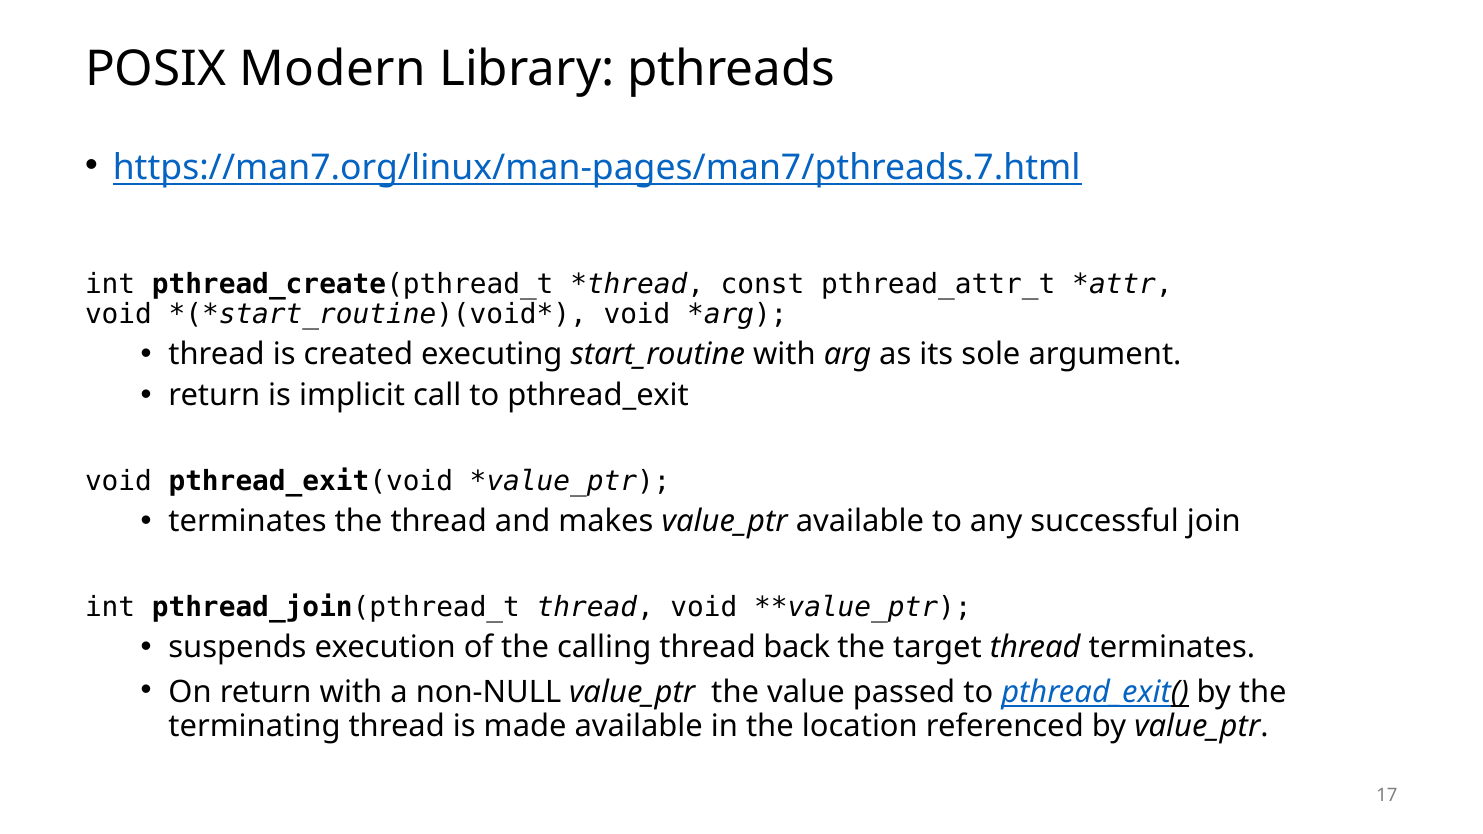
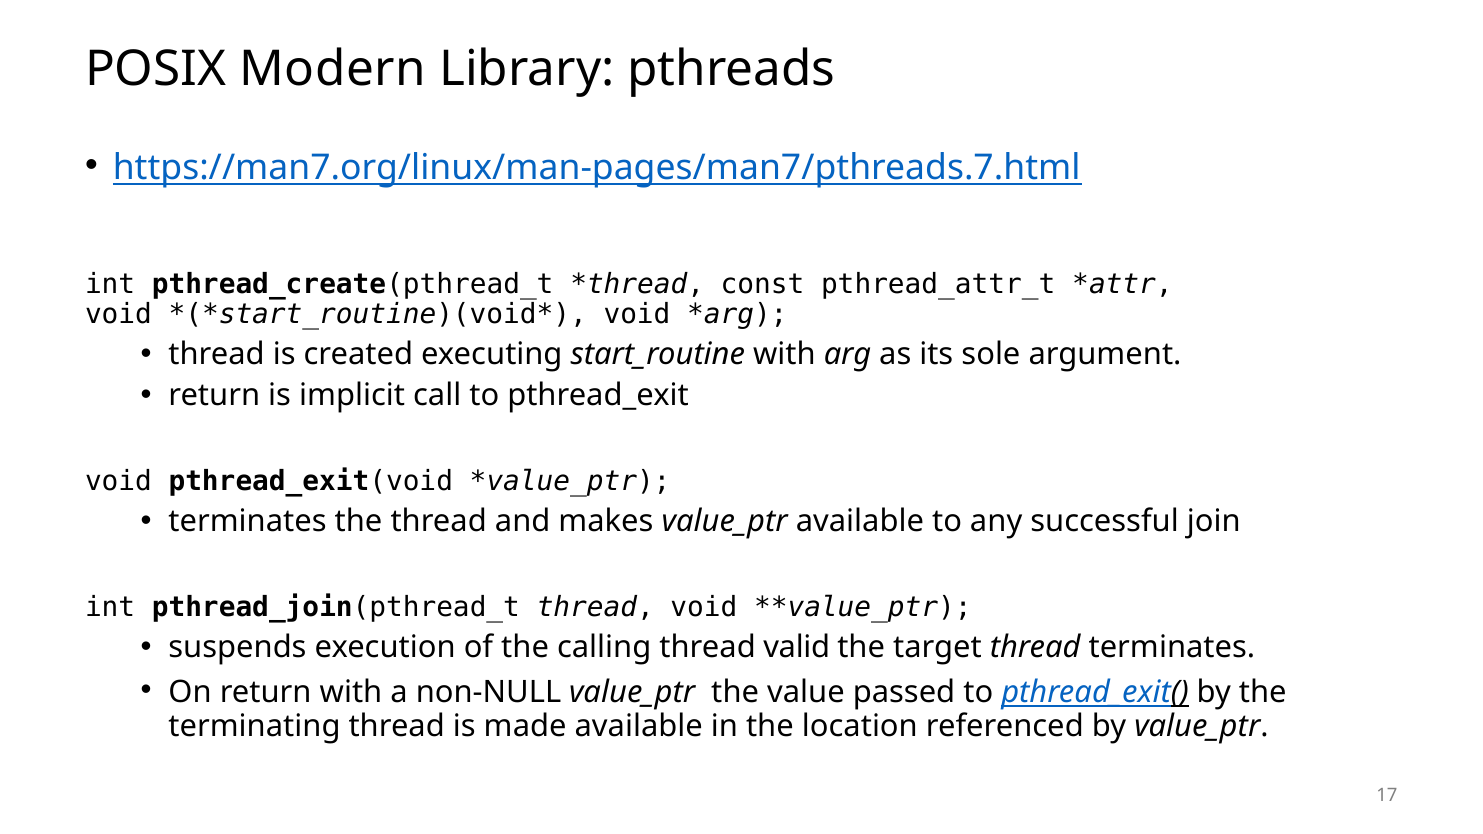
back: back -> valid (797, 647)
